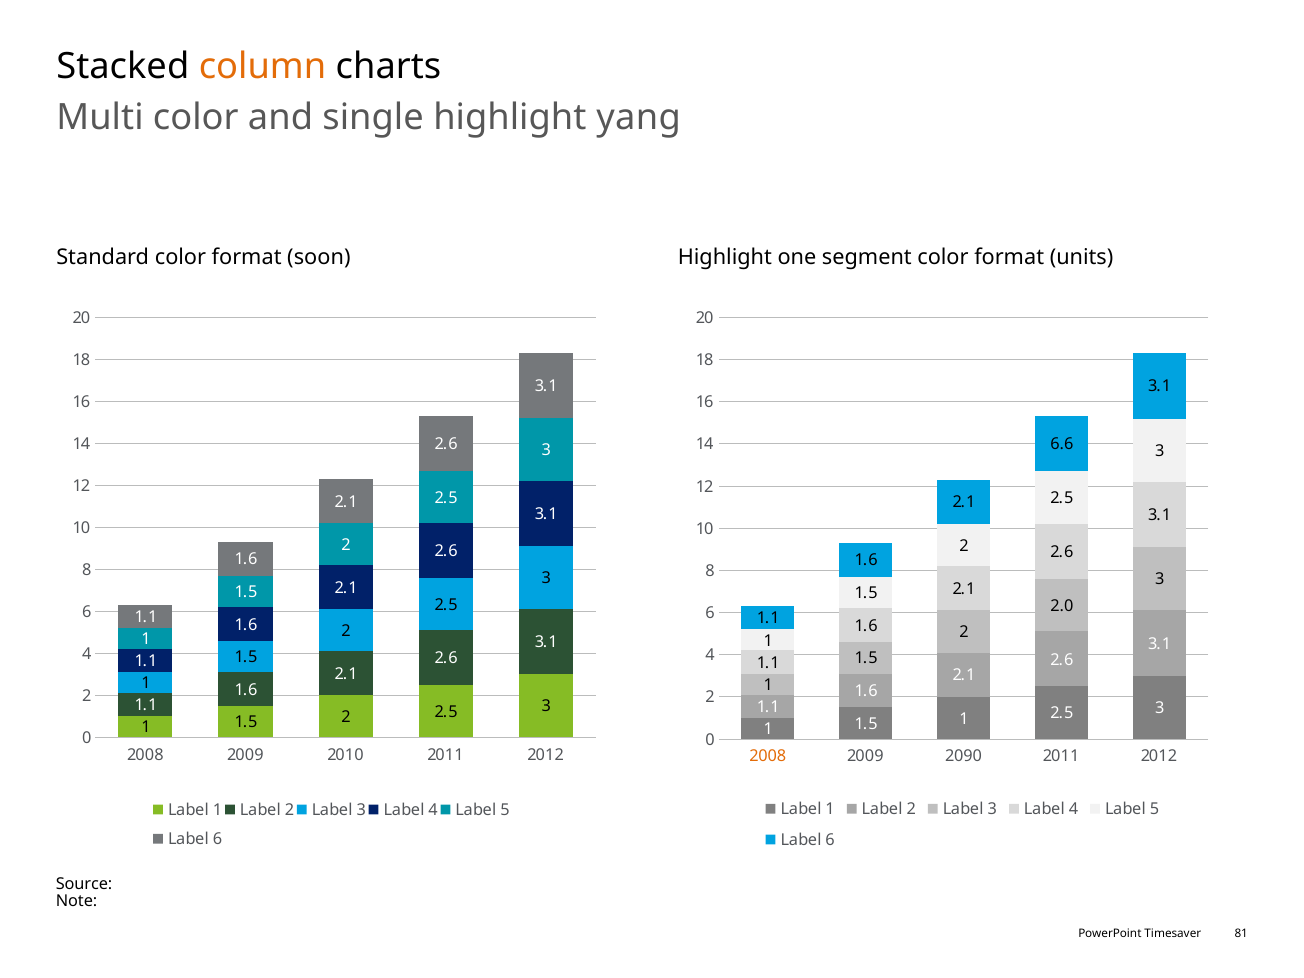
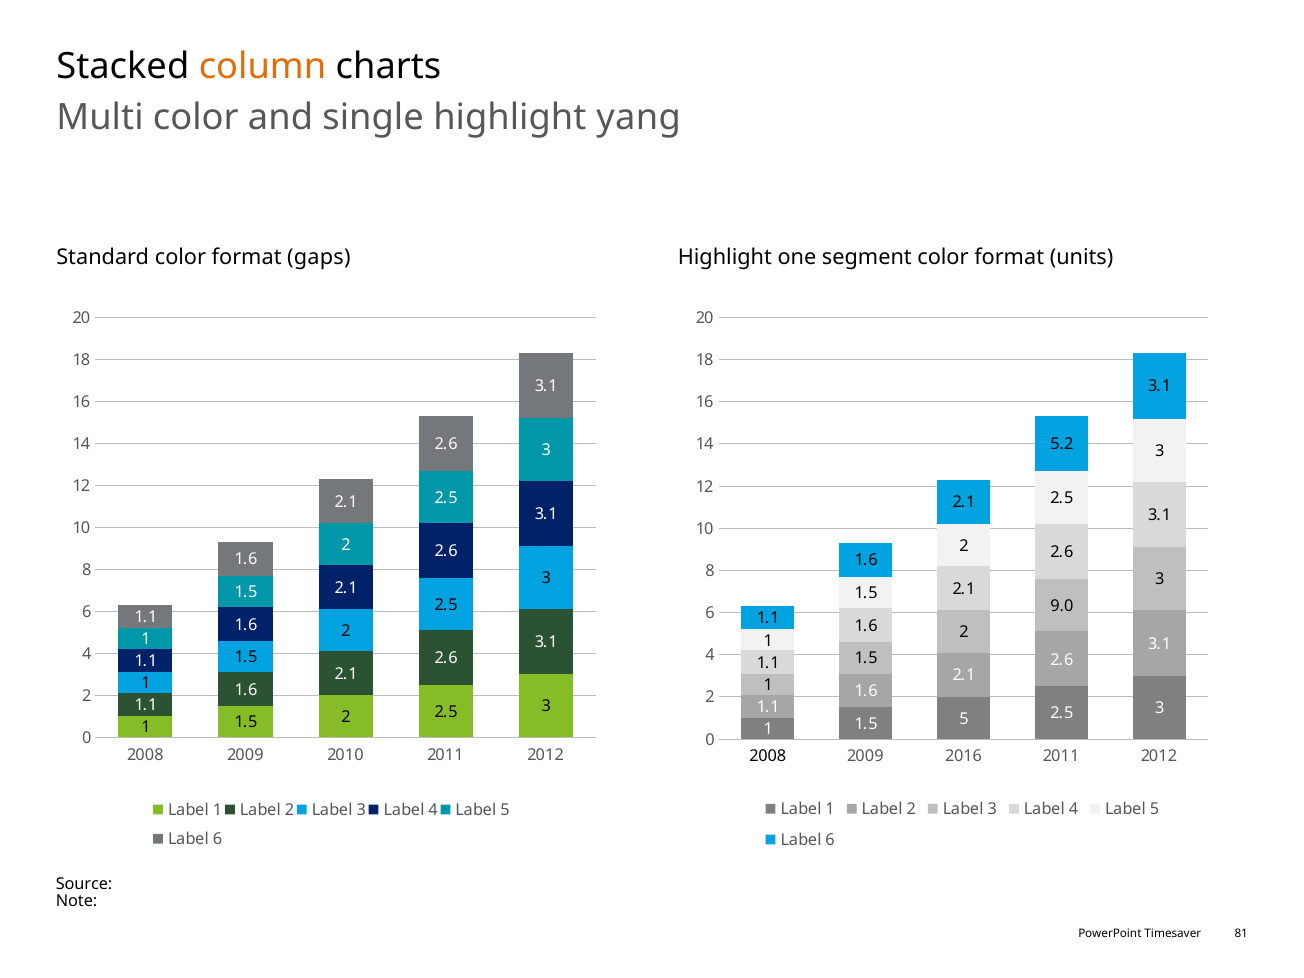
soon: soon -> gaps (319, 257)
6.6: 6.6 -> 5.2 (1062, 445)
2.0: 2.0 -> 9.0 (1062, 606)
1.5 1: 1 -> 5 (964, 719)
2008 colour: orange -> black (768, 756)
2090: 2090 -> 2016 (963, 756)
